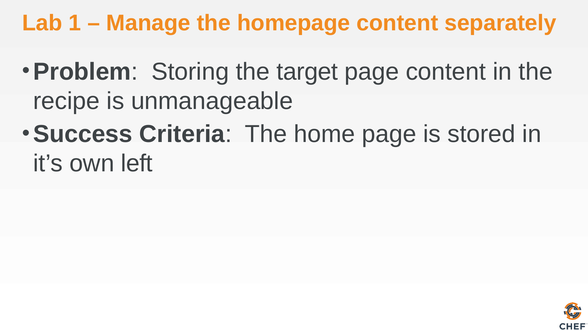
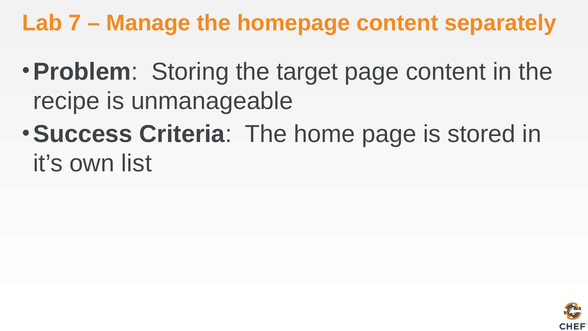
1: 1 -> 7 (75, 23)
left: left -> list (137, 163)
